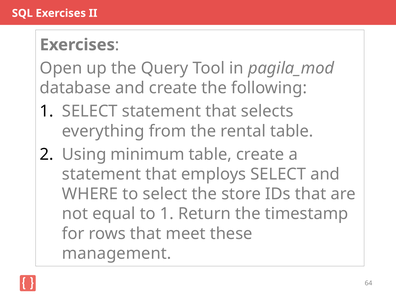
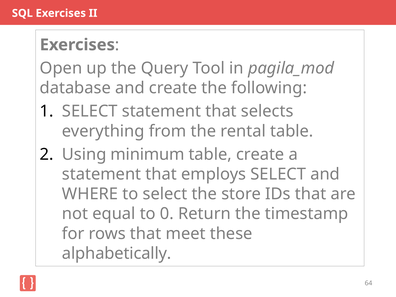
to 1: 1 -> 0 (167, 214)
management: management -> alphabetically (117, 253)
